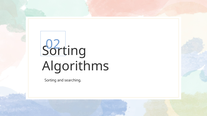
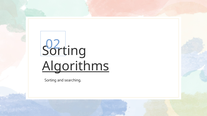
Algorithms underline: none -> present (76, 66)
